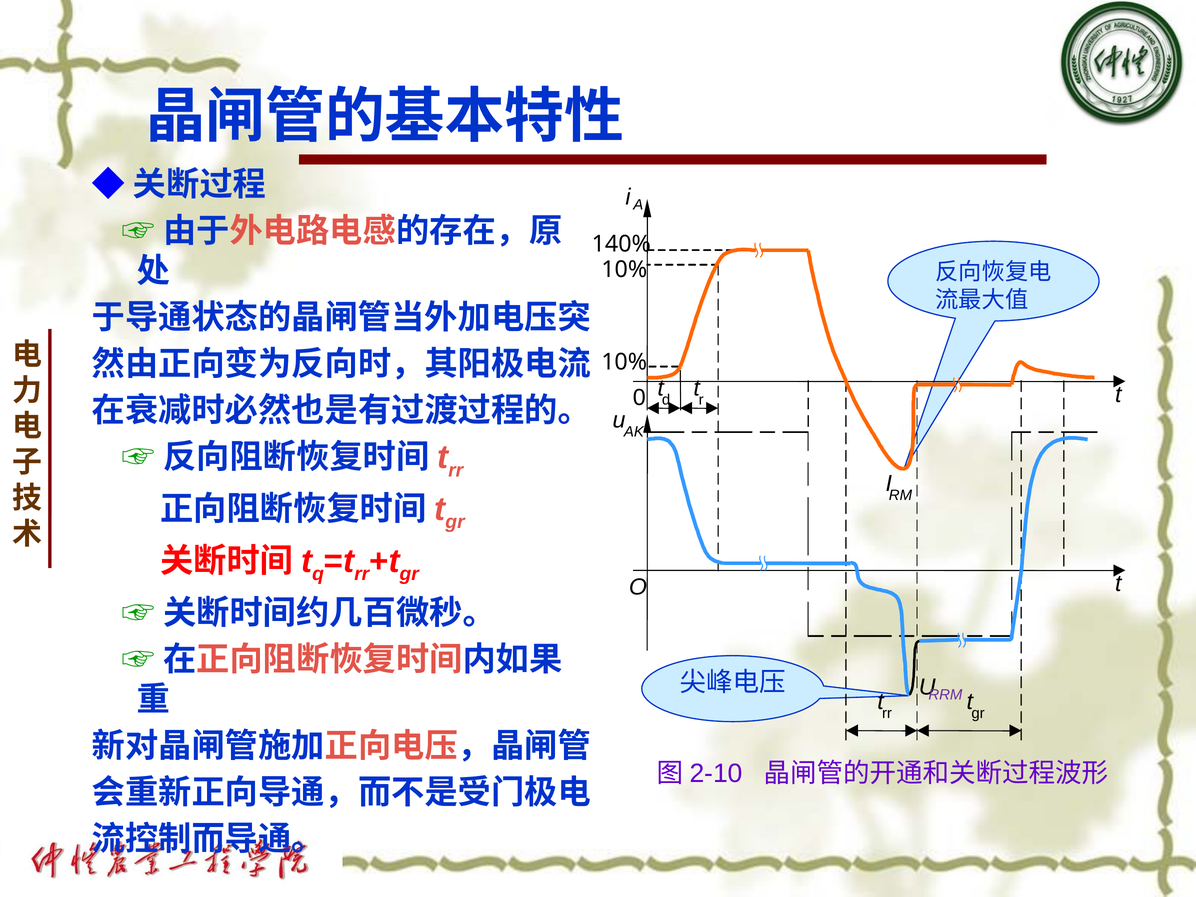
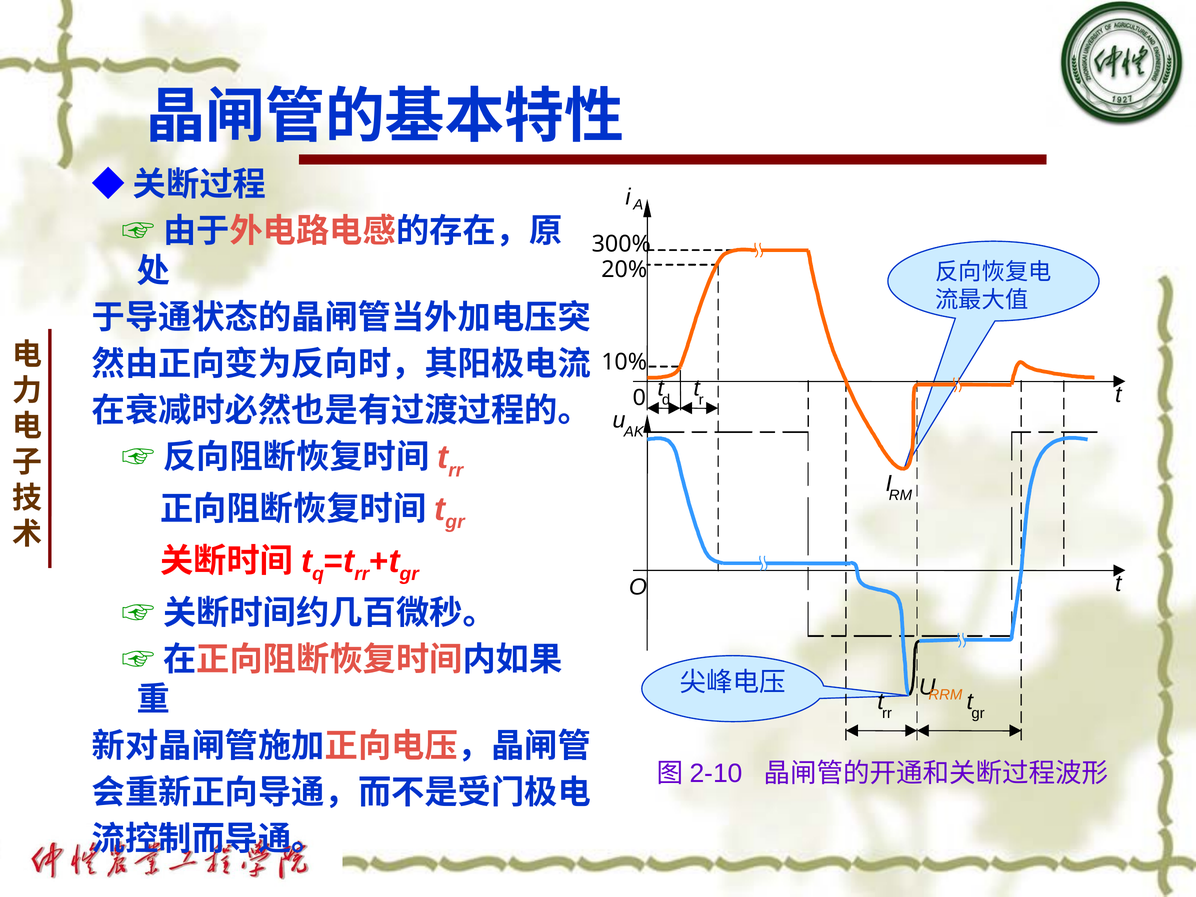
140%: 140% -> 300% (621, 244)
10%: 10% -> 20% (624, 269)
RRM colour: purple -> orange (945, 695)
